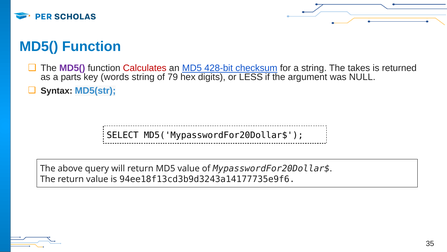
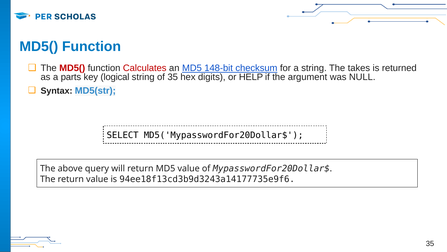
MD5( colour: purple -> red (72, 68)
428-bit: 428-bit -> 148-bit (219, 68)
words: words -> logical (115, 77)
of 79: 79 -> 35 (173, 77)
LESS: LESS -> HELP (251, 77)
